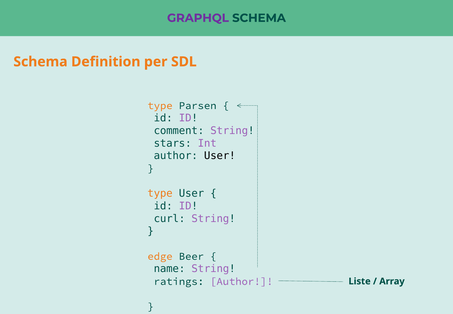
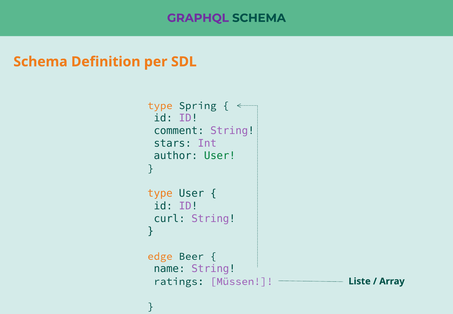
Parsen: Parsen -> Spring (198, 105)
User colour: black -> green (220, 156)
ratings Author: Author -> Müssen (242, 281)
